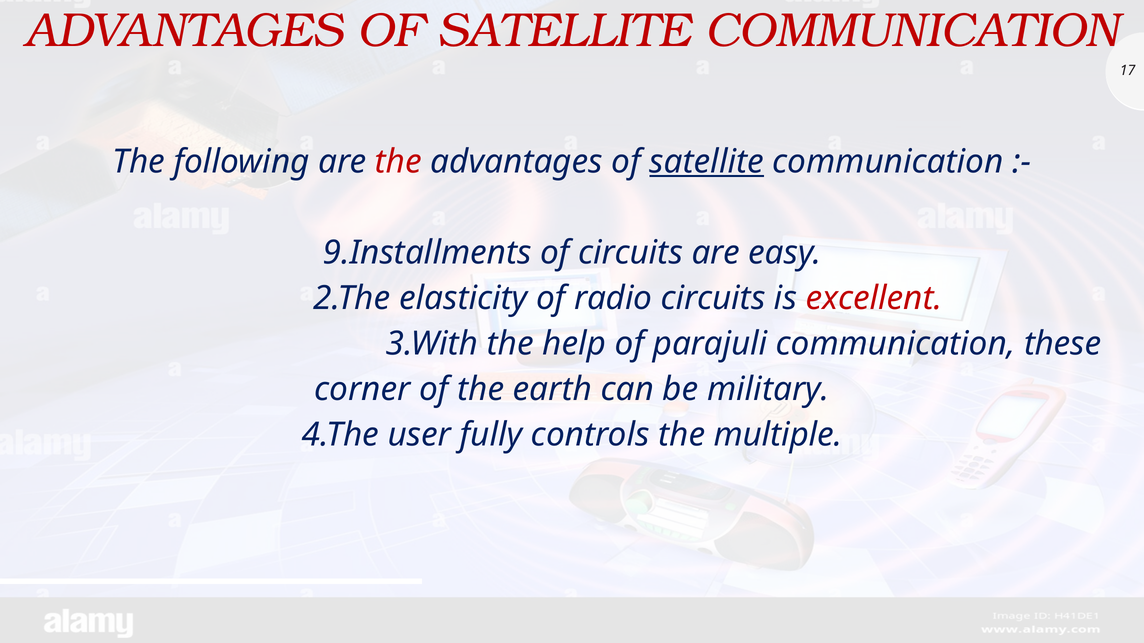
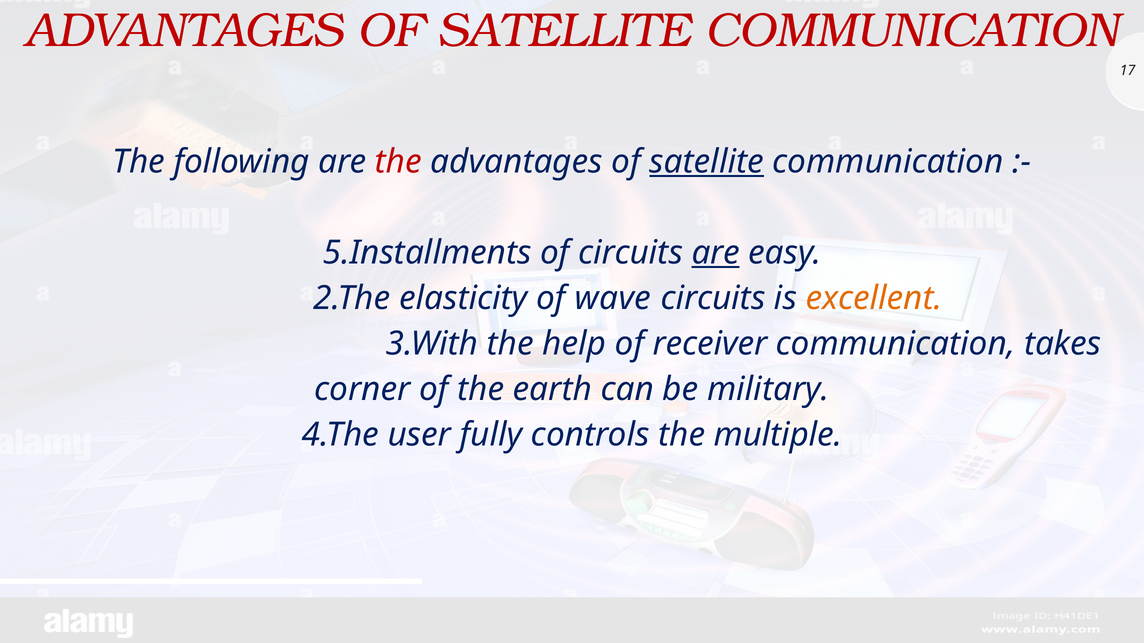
9.Installments: 9.Installments -> 5.Installments (427, 253)
are underline: none -> present (716, 253)
radio: radio -> wave (613, 298)
excellent colour: red -> orange (874, 298)
parajuli: parajuli -> receiver (710, 344)
these: these -> takes (1063, 344)
